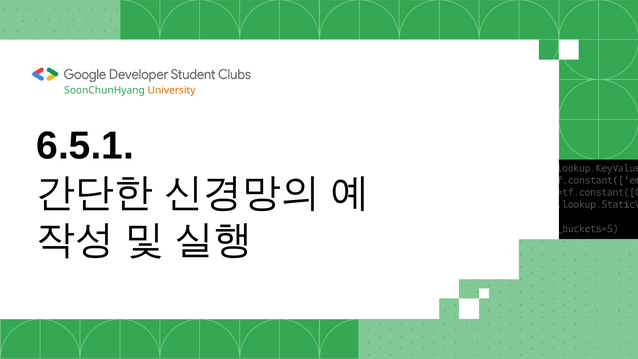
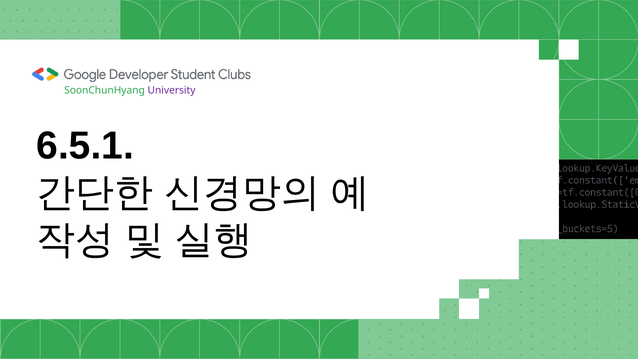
University colour: orange -> purple (172, 90)
